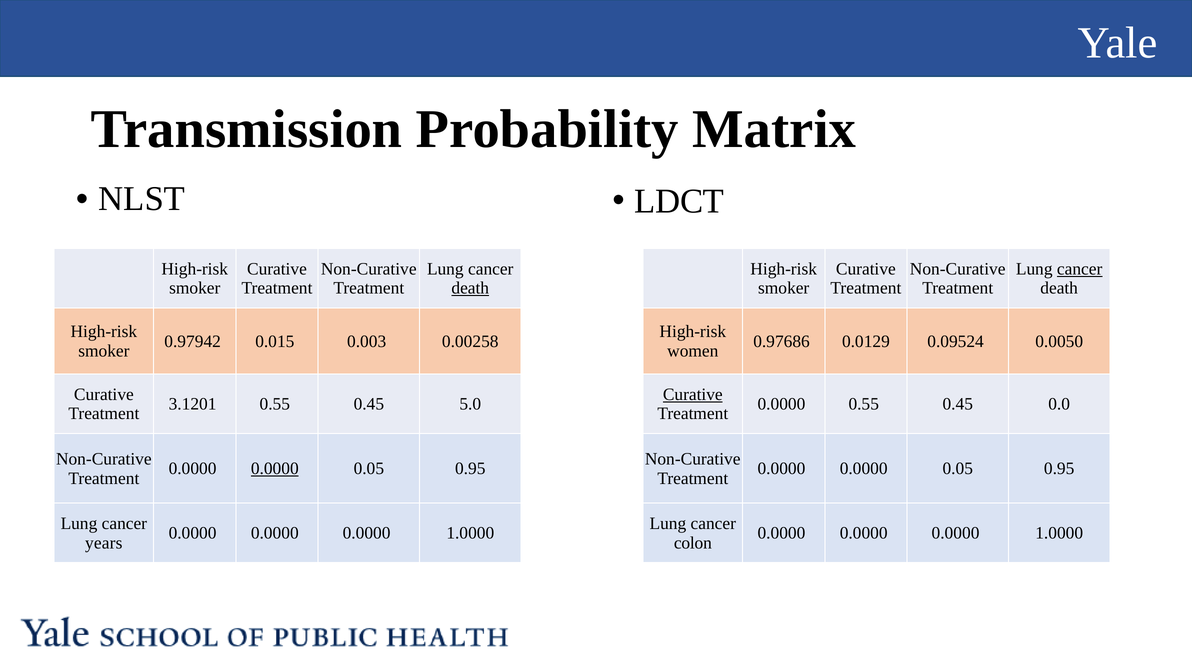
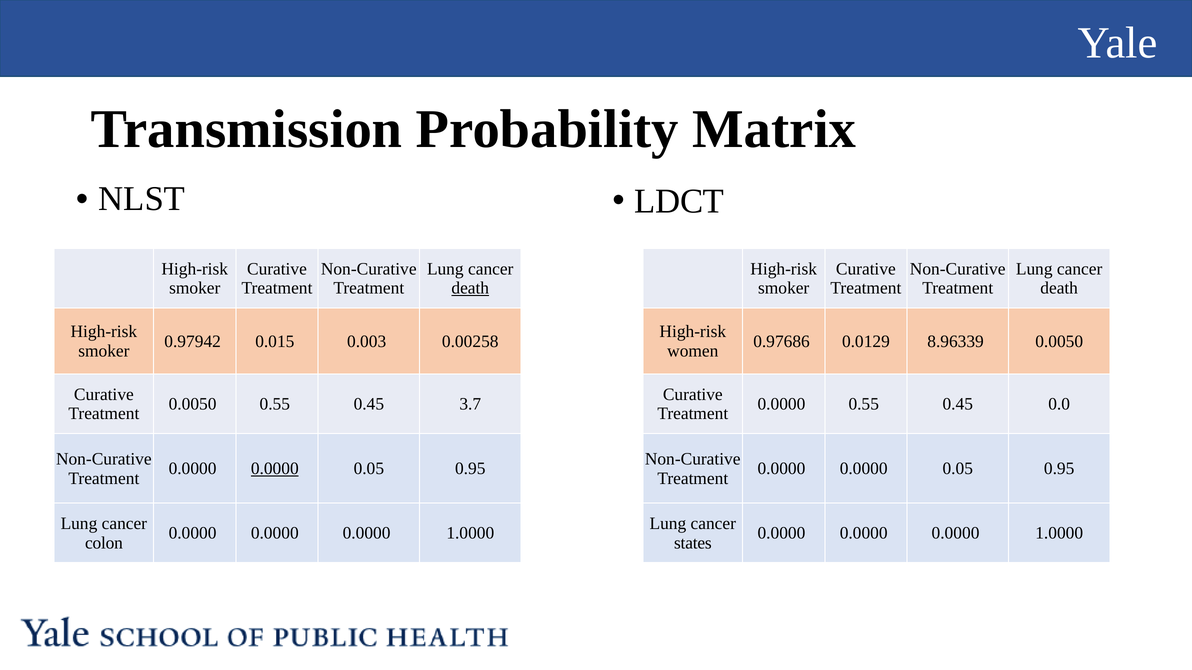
cancer underline: present -> none (1080, 269)
0.09524: 0.09524 -> 8.96339 (956, 342)
Curative underline: present -> none (693, 395)
3.1201: 3.1201 -> 0.0050 (193, 404)
5.0: 5.0 -> 3.7 (470, 404)
years: years -> colon (104, 543)
colon: colon -> states (693, 543)
